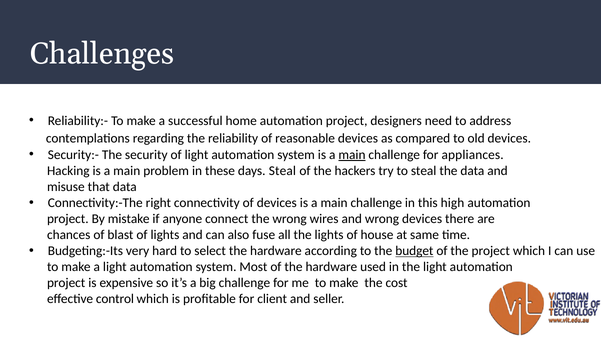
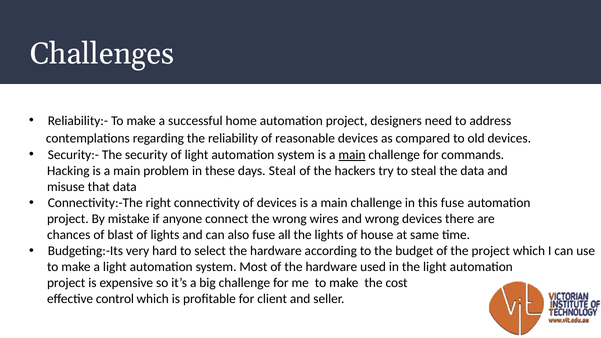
appliances: appliances -> commands (473, 155)
this high: high -> fuse (452, 203)
budget underline: present -> none (414, 251)
